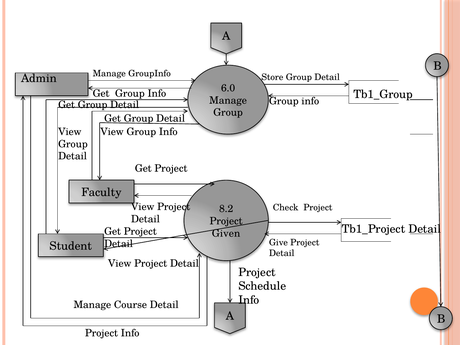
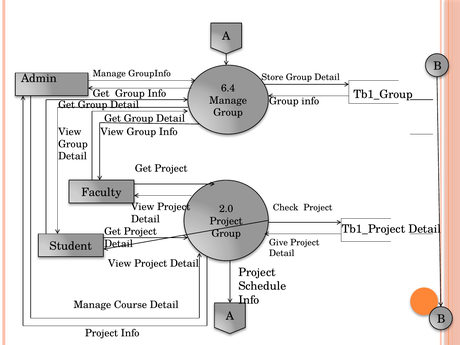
6.0: 6.0 -> 6.4 (228, 88)
8.2: 8.2 -> 2.0 (226, 209)
Given: Given -> Group (226, 233)
